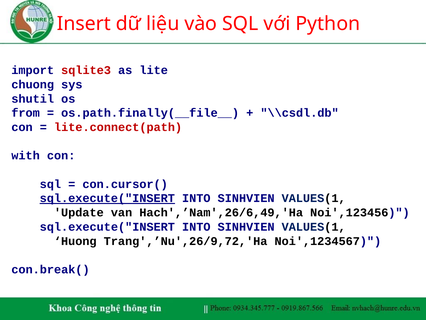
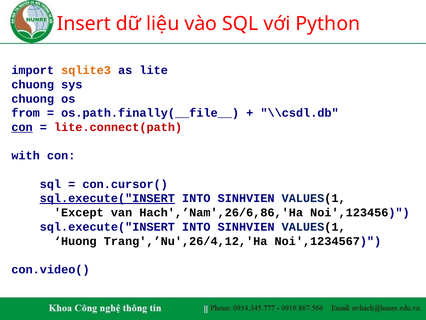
sqlite3 colour: red -> orange (86, 70)
shutil: shutil -> chuong (33, 99)
con underline: none -> present (22, 127)
Update: Update -> Except (79, 212)
Hach',’Nam',26/6,49,'Ha: Hach',’Nam',26/6,49,'Ha -> Hach',’Nam',26/6,86,'Ha (221, 212)
Trang',’Nu',26/9,72,'Ha: Trang',’Nu',26/9,72,'Ha -> Trang',’Nu',26/4,12,'Ha (186, 241)
con.break(: con.break( -> con.video( (50, 269)
